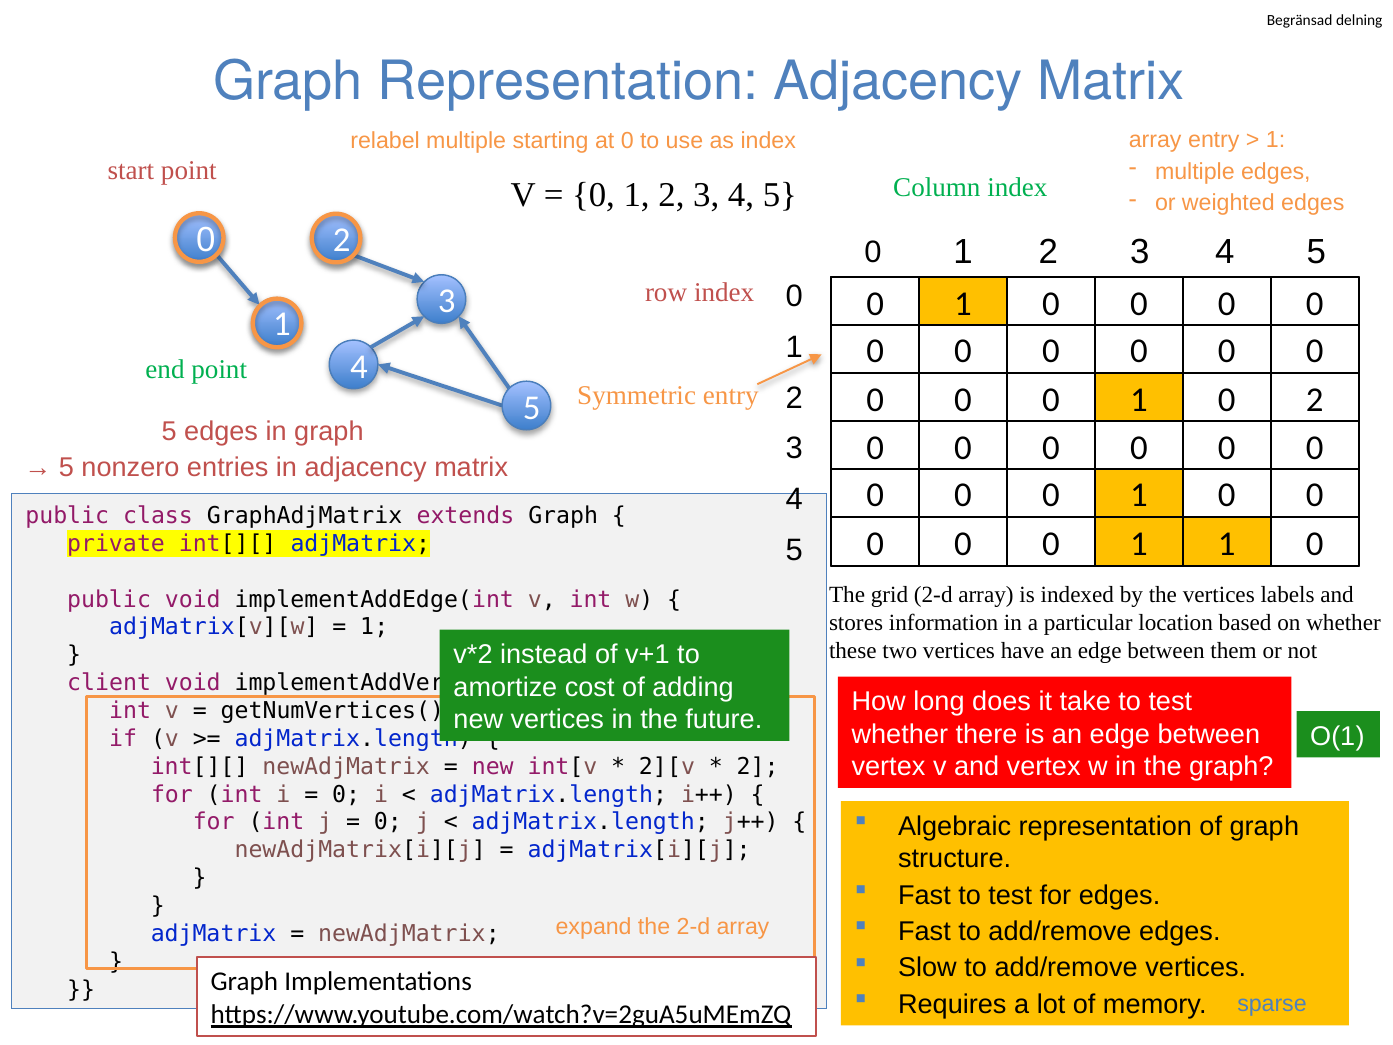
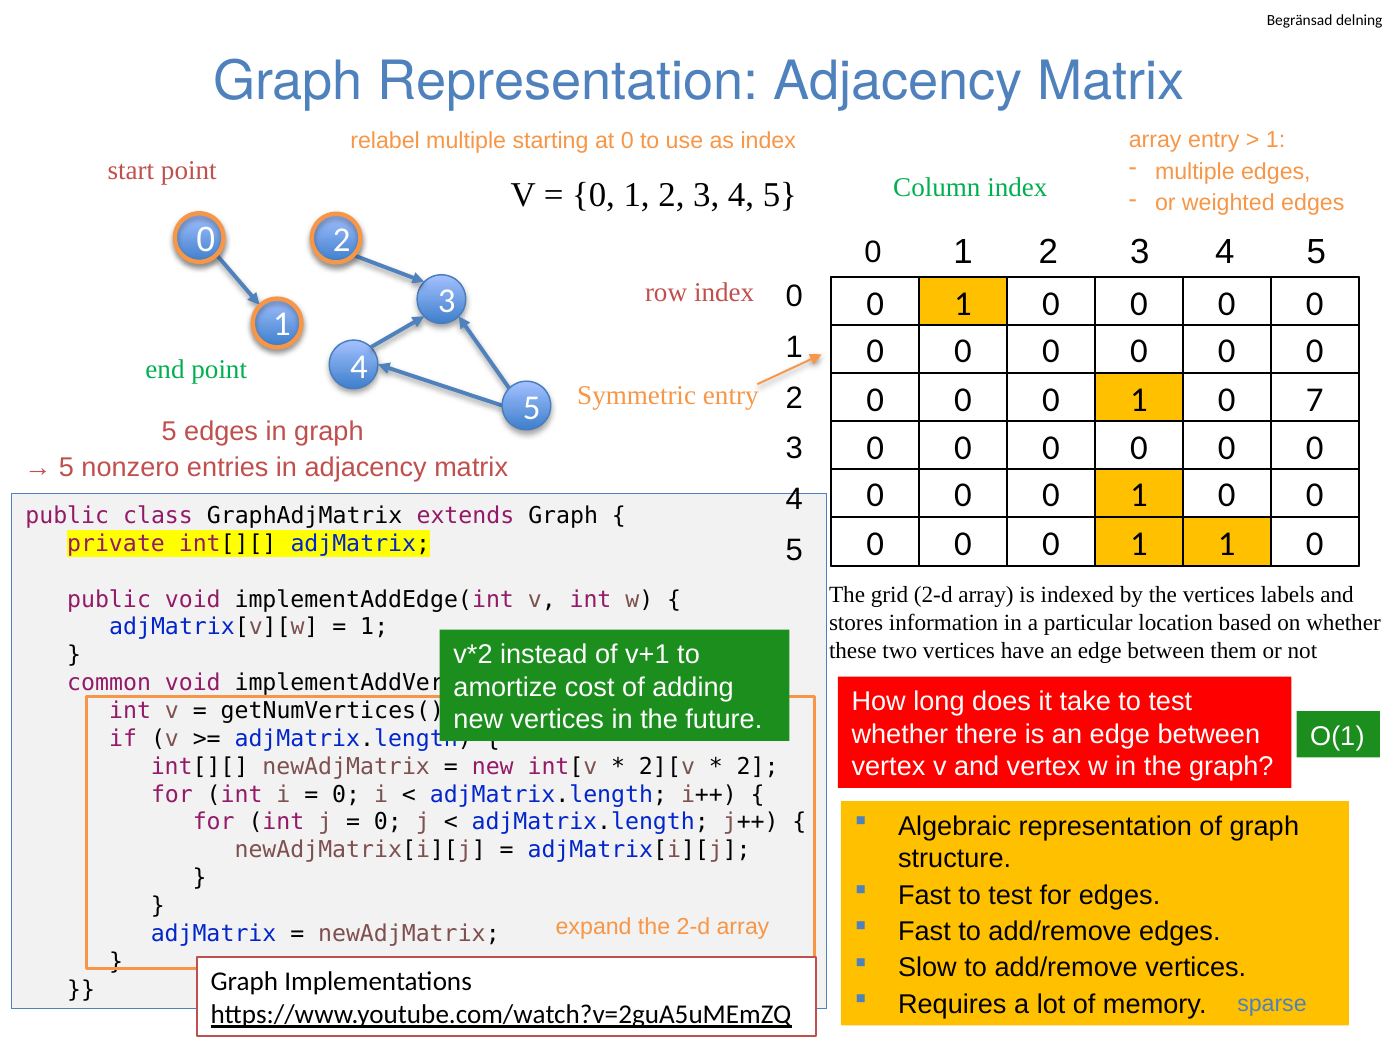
0 2: 2 -> 7 (1315, 400)
client: client -> common (109, 683)
